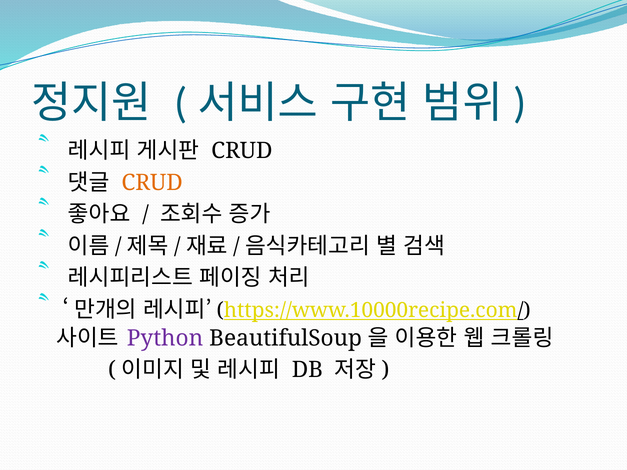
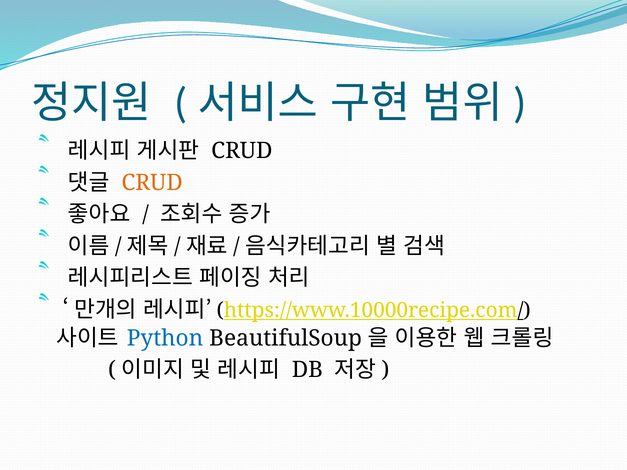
Python colour: purple -> blue (165, 338)
